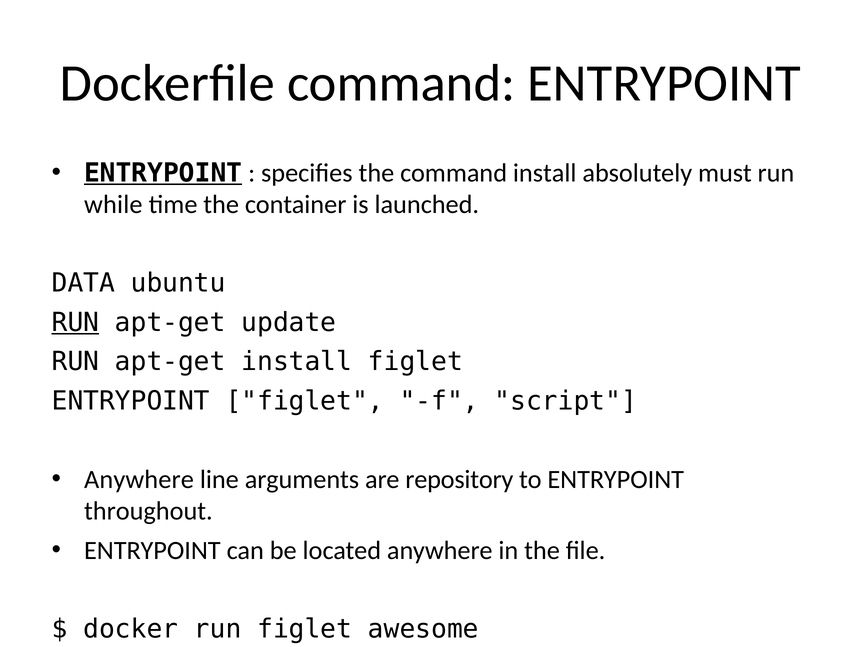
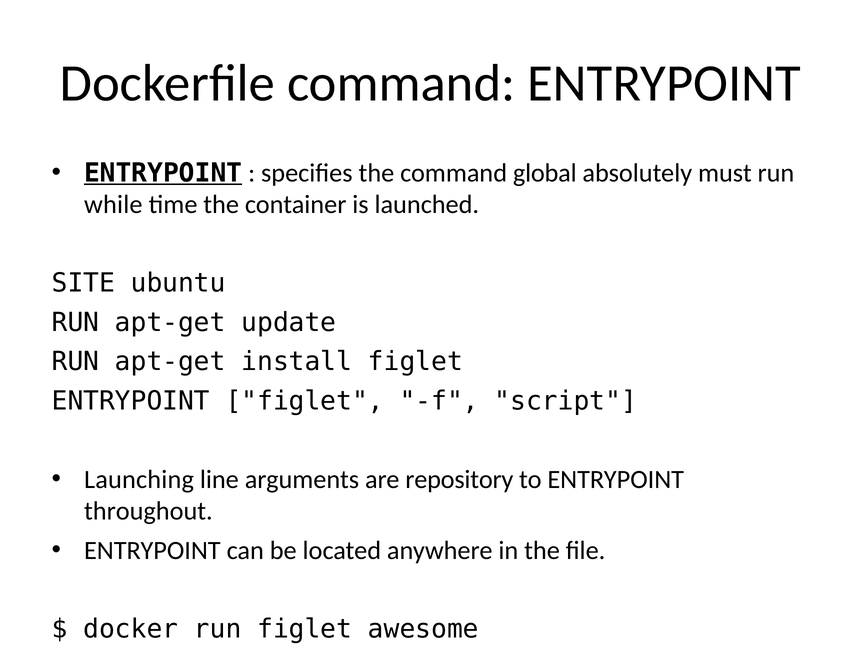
command install: install -> global (545, 173)
DATA: DATA -> SITE (83, 283)
RUN underline: present -> none (75, 322)
Anywhere: Anywhere -> Launching (139, 479)
